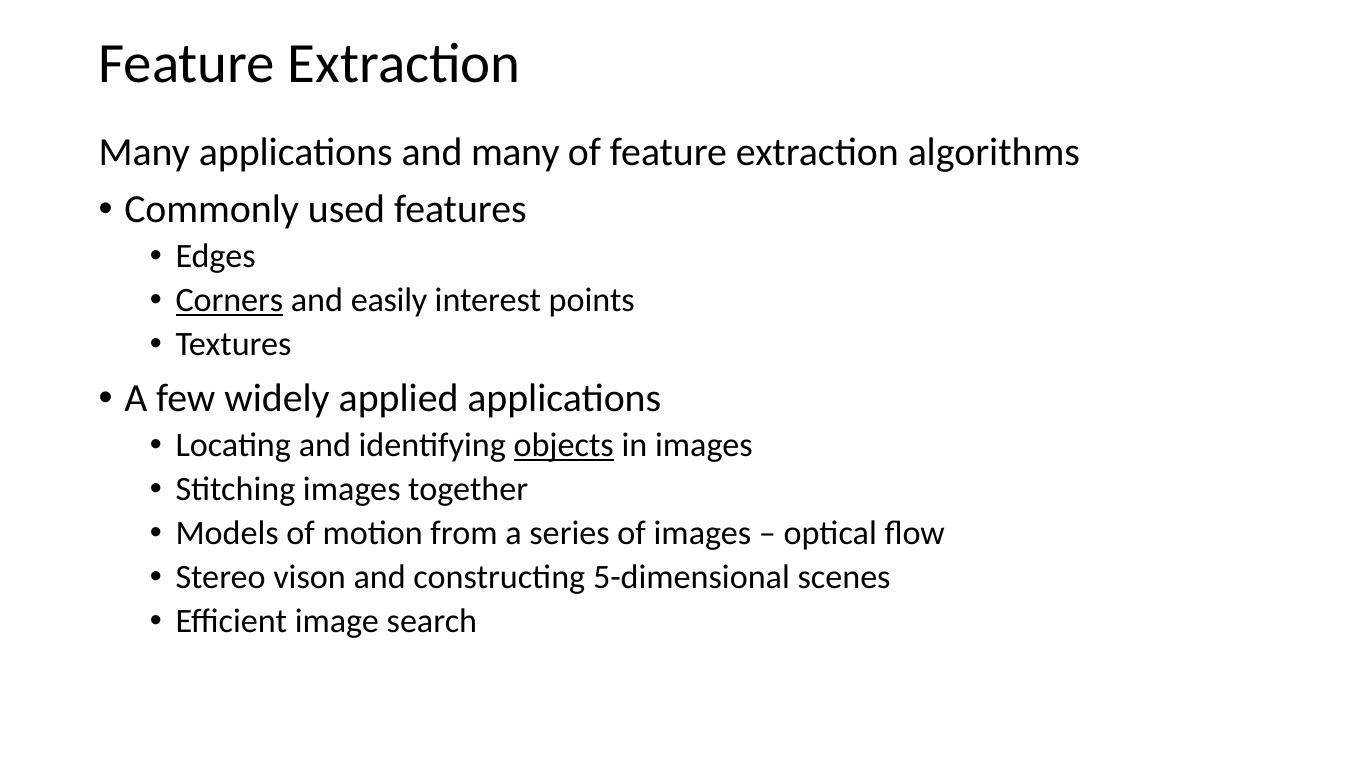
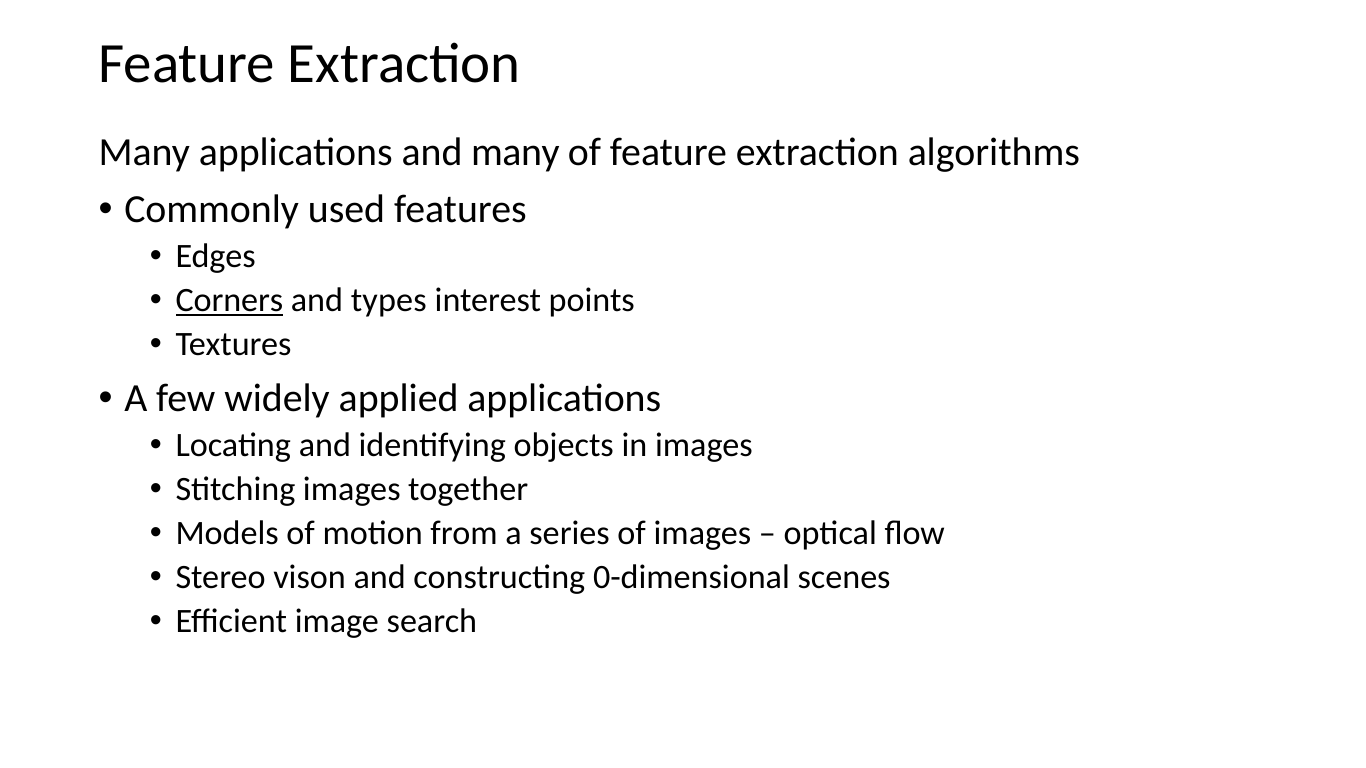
easily: easily -> types (389, 301)
objects underline: present -> none (564, 446)
5-dimensional: 5-dimensional -> 0-dimensional (691, 578)
